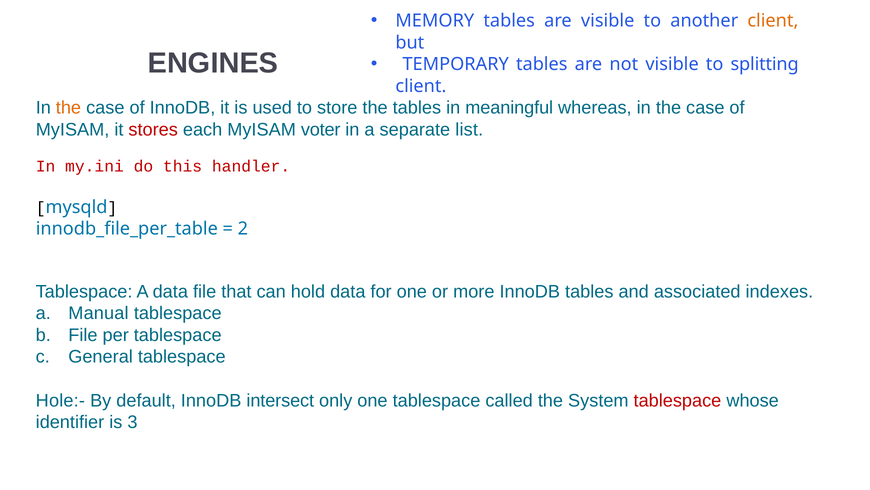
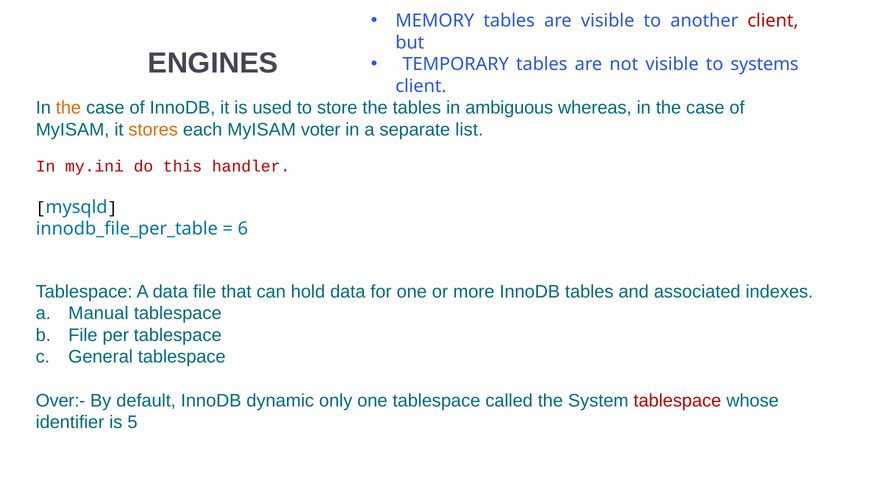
client colour: orange -> red (773, 21)
splitting: splitting -> systems (765, 64)
meaningful: meaningful -> ambiguous (509, 108)
stores colour: red -> orange (153, 130)
2: 2 -> 6 (243, 229)
Hole:-: Hole:- -> Over:- (61, 400)
intersect: intersect -> dynamic (280, 400)
3: 3 -> 5 (132, 422)
